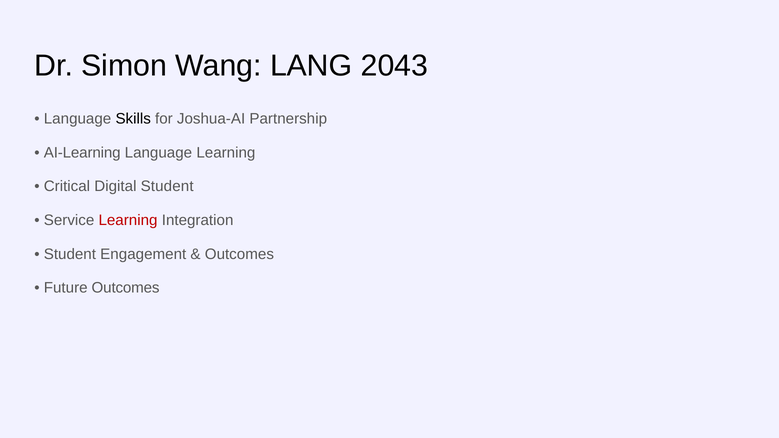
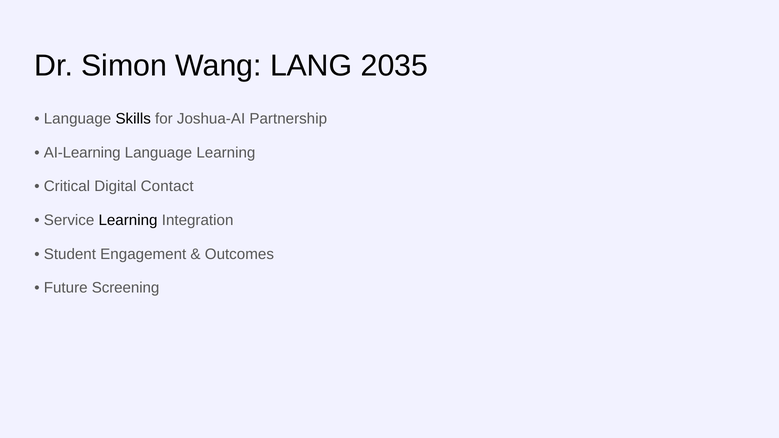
2043: 2043 -> 2035 (394, 66)
Digital Student: Student -> Contact (167, 187)
Learning colour: red -> black (128, 220)
Future Outcomes: Outcomes -> Screening (126, 288)
